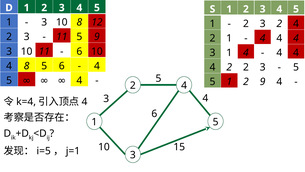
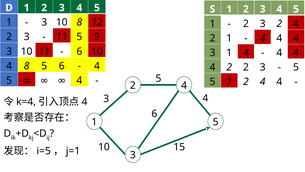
1 2 9: 9 -> 4 (263, 82)
